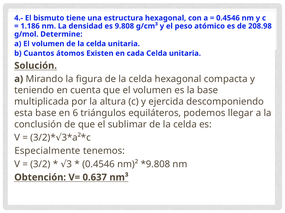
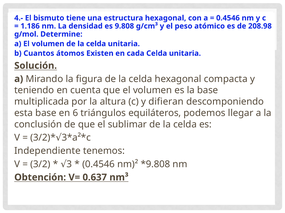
ejercida: ejercida -> difieran (166, 102)
Especialmente: Especialmente -> Independiente (47, 151)
